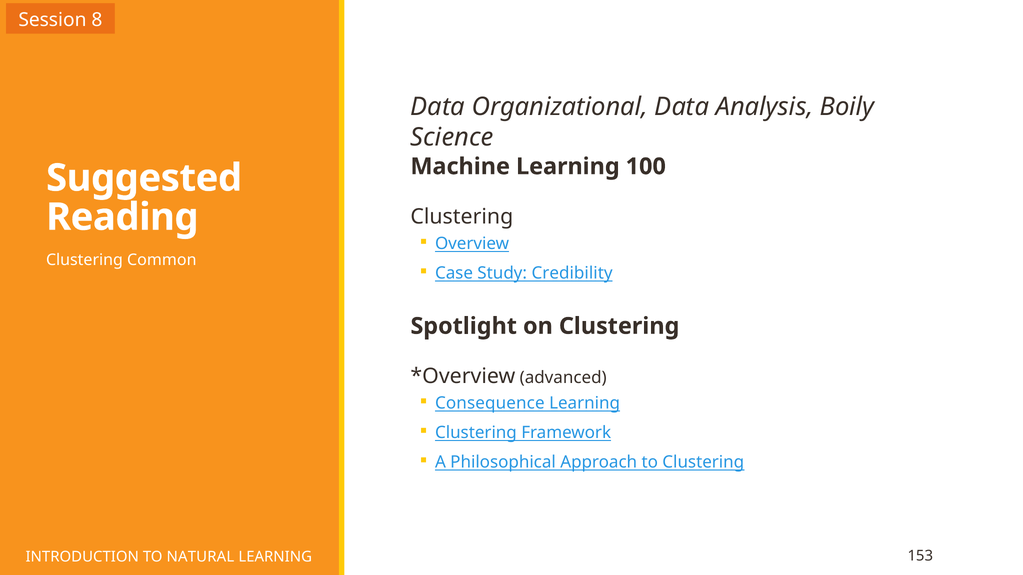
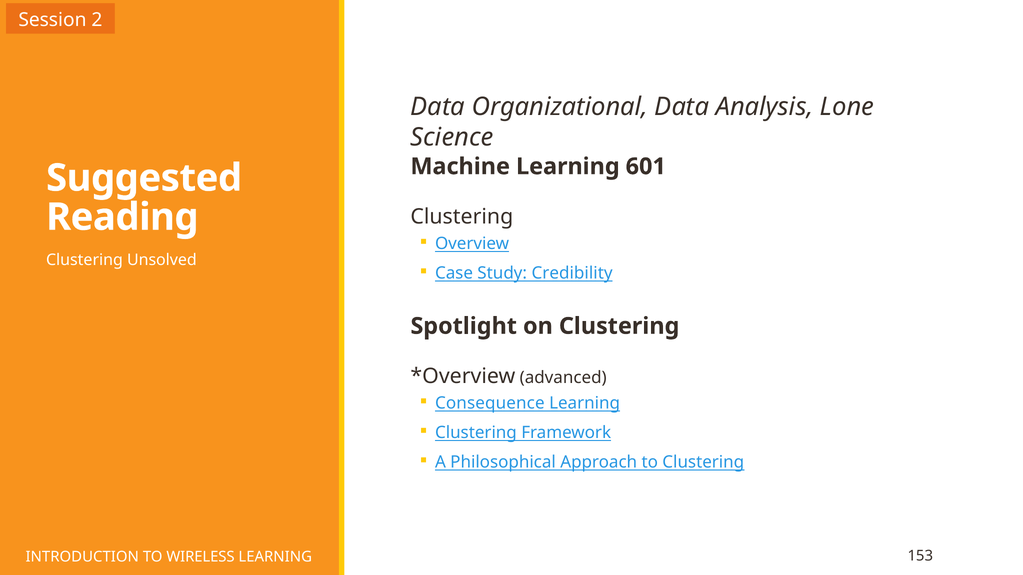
8: 8 -> 2 (97, 20)
Boily: Boily -> Lone (847, 107)
100: 100 -> 601 (646, 167)
Common: Common -> Unsolved (162, 260)
NATURAL: NATURAL -> WIRELESS (201, 557)
